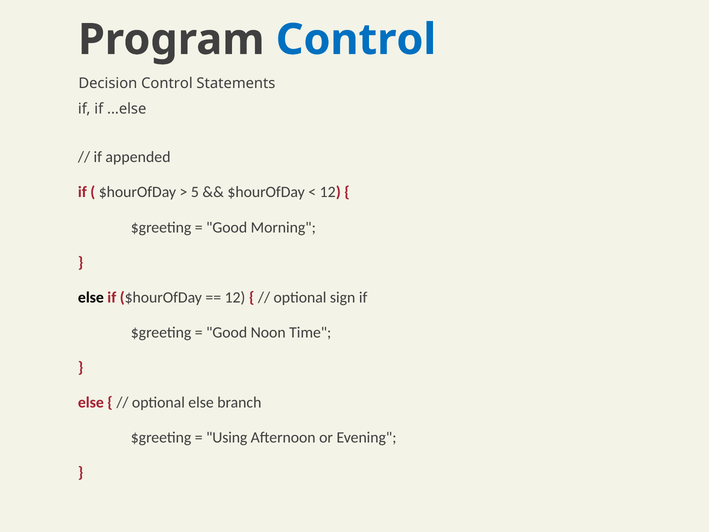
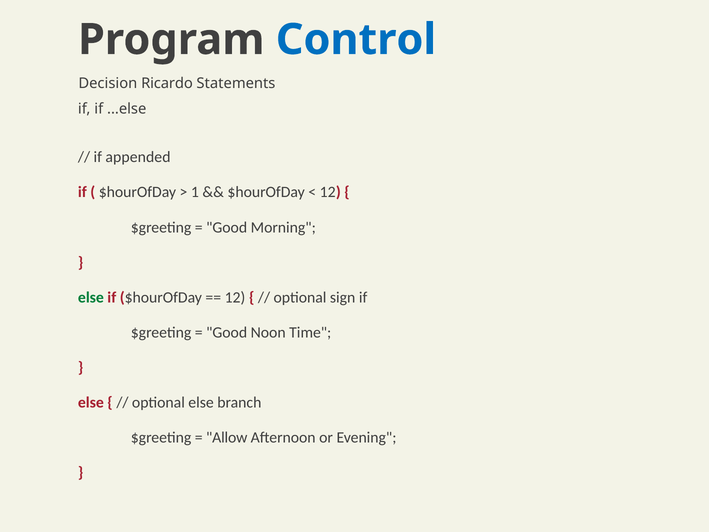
Decision Control: Control -> Ricardo (167, 83)
5: 5 -> 1 (195, 192)
else colour: black -> green (91, 297)
Using: Using -> Allow (227, 437)
